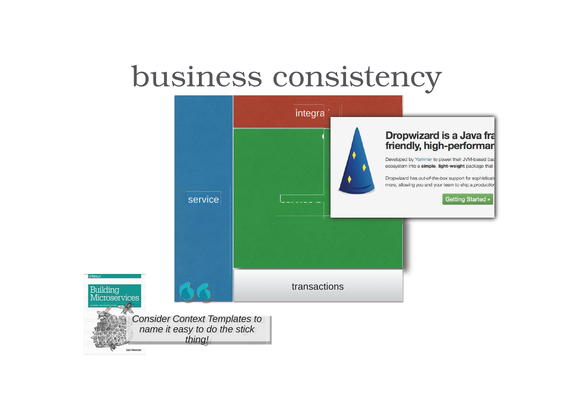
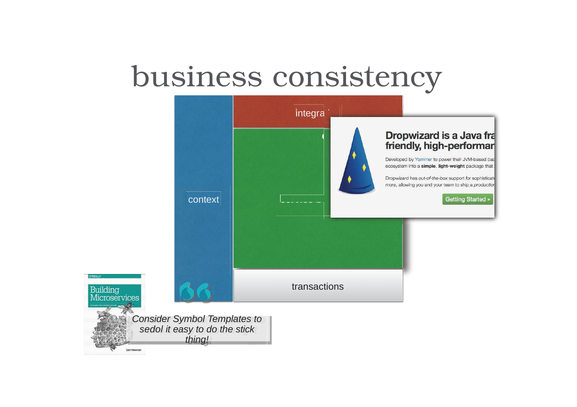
service: service -> context (204, 200)
Context: Context -> Symbol (189, 319)
name: name -> sedol (151, 330)
